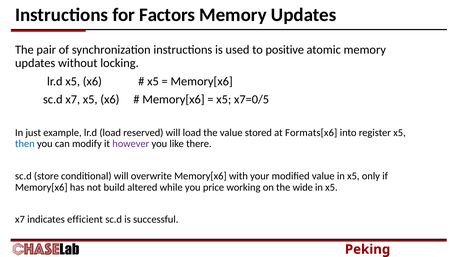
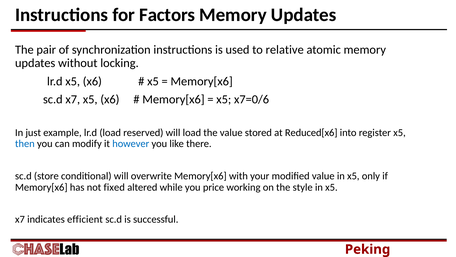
positive: positive -> relative (285, 50)
x7=0/5: x7=0/5 -> x7=0/6 (252, 99)
Formats[x6: Formats[x6 -> Reduced[x6 (311, 132)
however colour: purple -> blue (131, 144)
build: build -> fixed (114, 187)
wide: wide -> style (303, 187)
